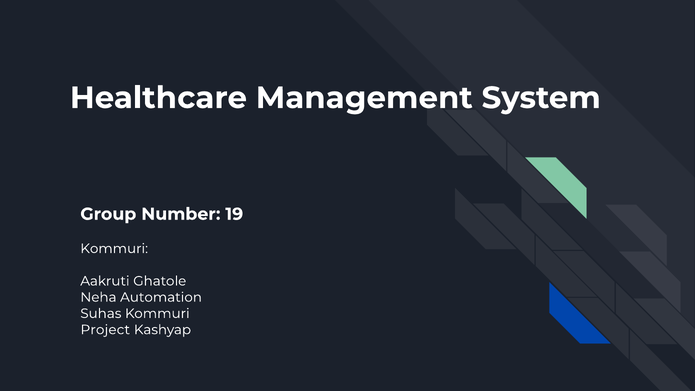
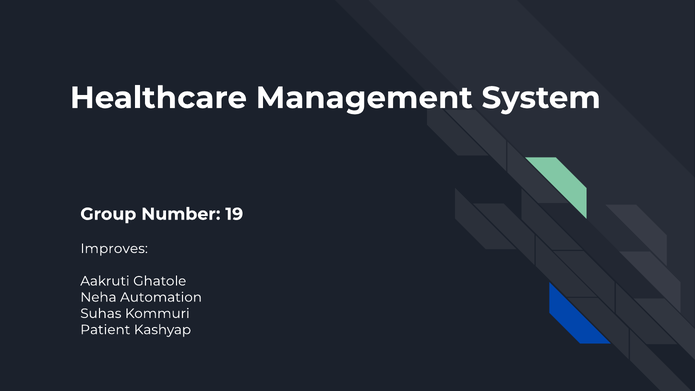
Kommuri: Kommuri -> Improves (114, 249)
Project: Project -> Patient (105, 330)
